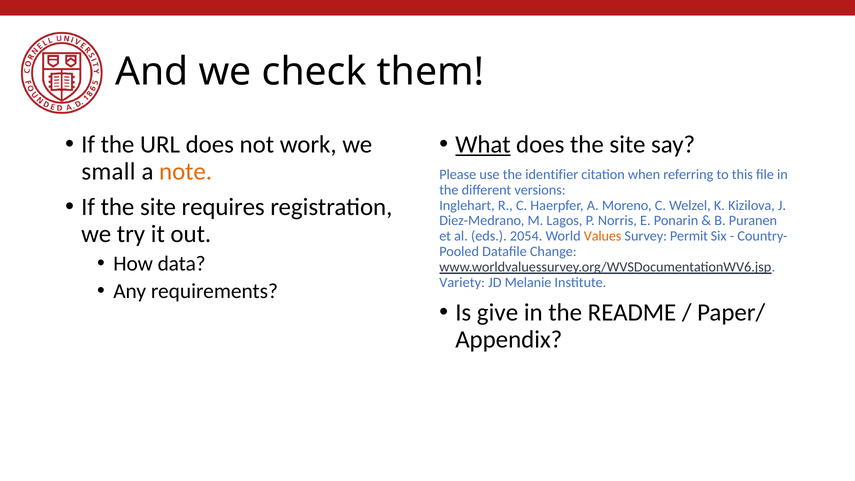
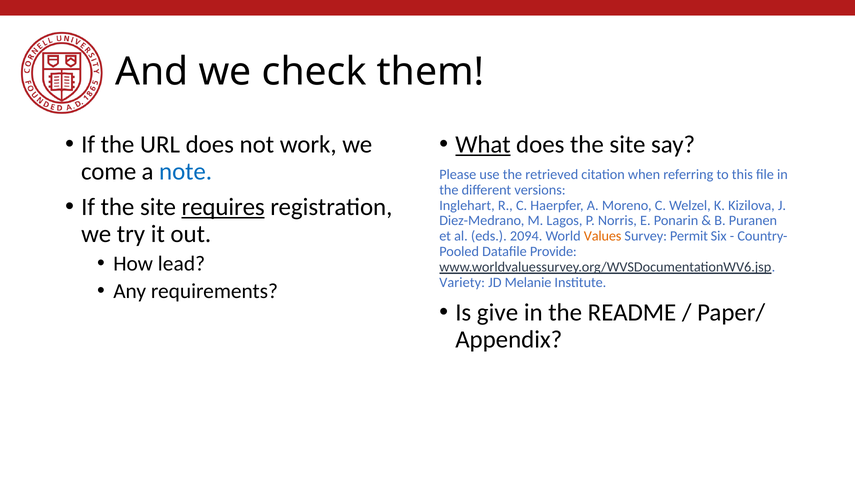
small: small -> come (109, 171)
note colour: orange -> blue (186, 171)
identifier: identifier -> retrieved (552, 175)
requires underline: none -> present (223, 207)
2054: 2054 -> 2094 (526, 236)
Change: Change -> Provide (553, 251)
data: data -> lead (181, 264)
